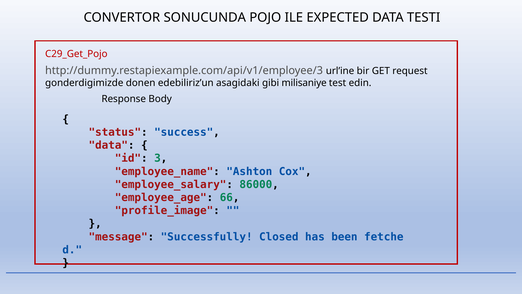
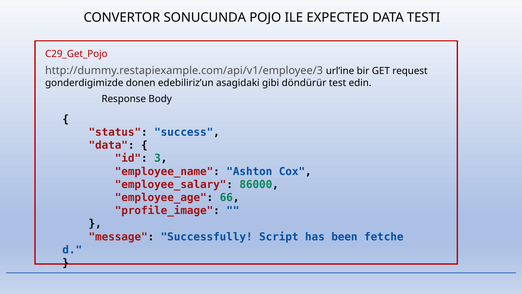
milisaniye: milisaniye -> döndürür (304, 83)
Closed: Closed -> Script (279, 236)
